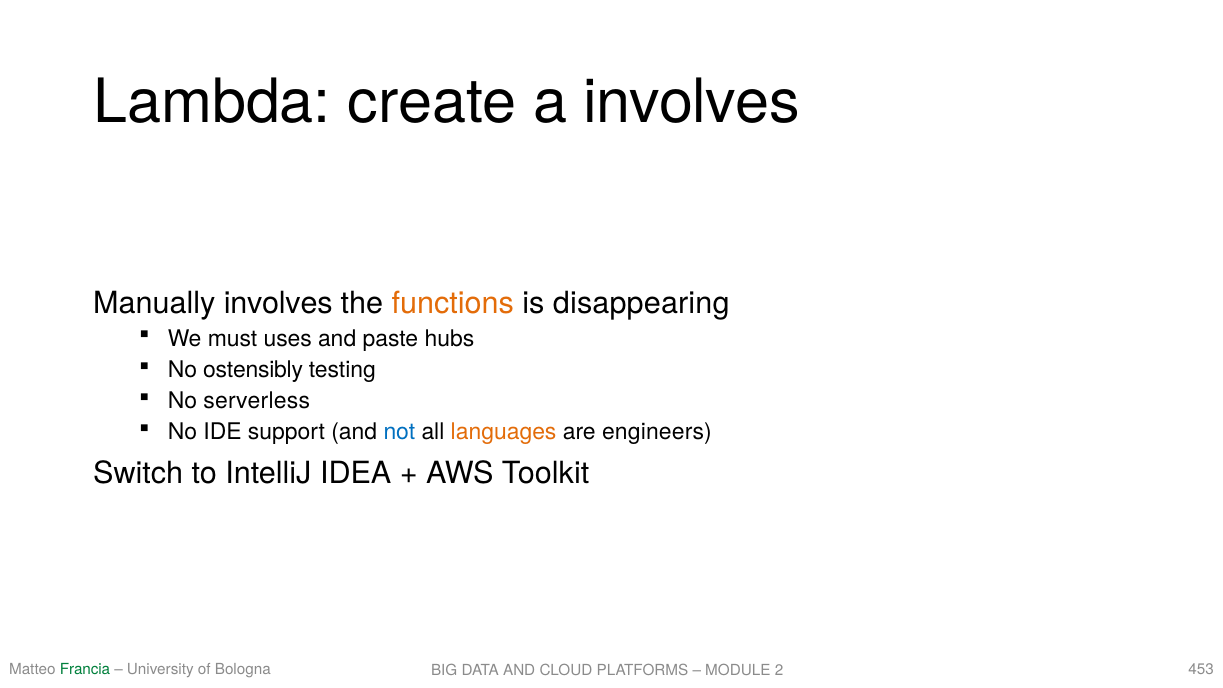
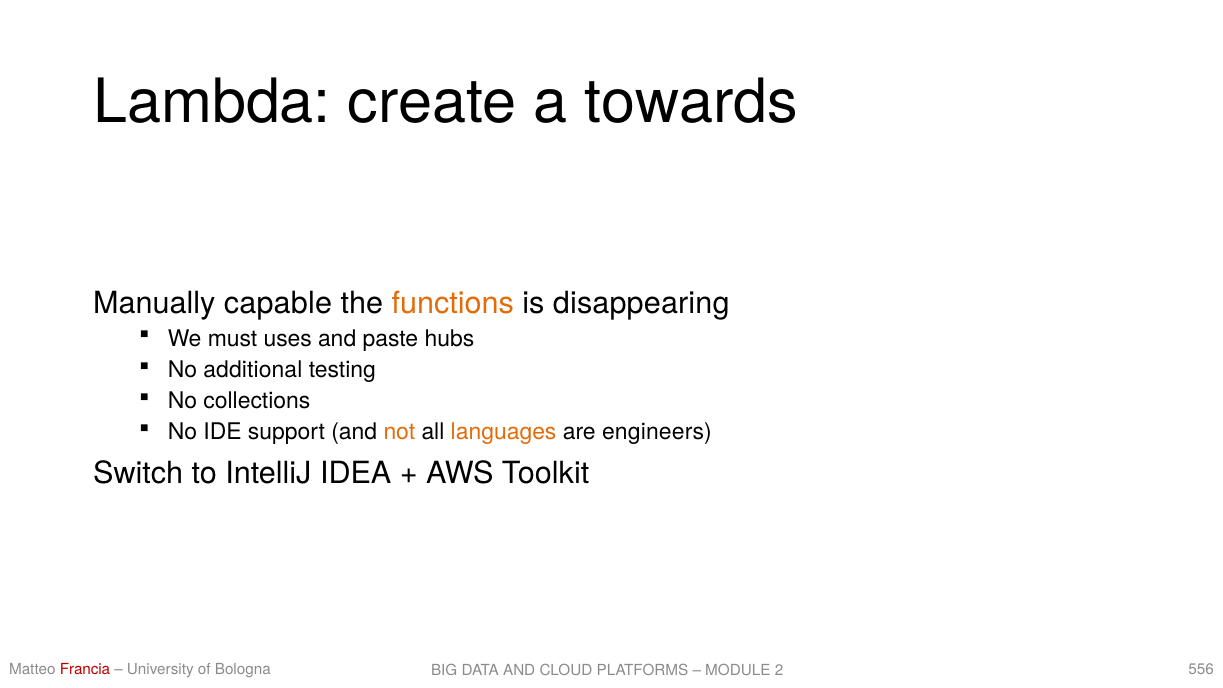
a involves: involves -> towards (691, 103)
Manually involves: involves -> capable (278, 304)
ostensibly: ostensibly -> additional (253, 370)
serverless: serverless -> collections (257, 401)
not colour: blue -> orange (399, 432)
Francia colour: green -> red (85, 669)
453: 453 -> 556 (1201, 669)
